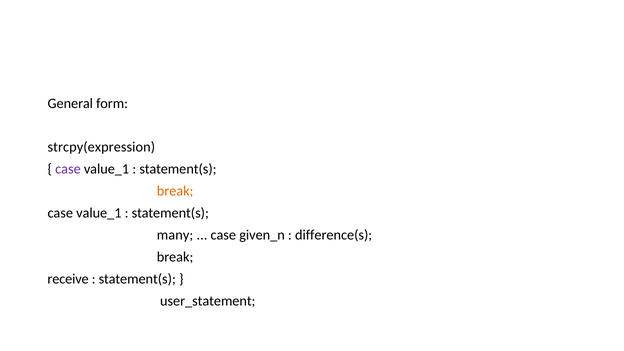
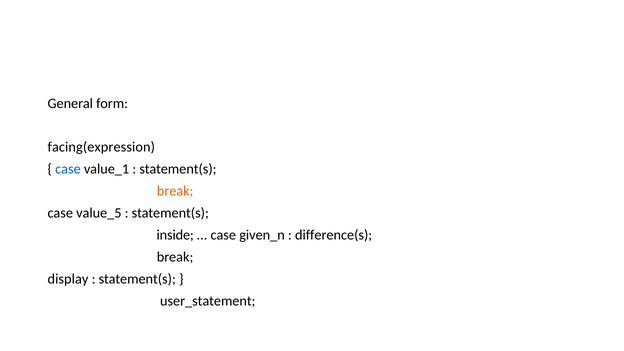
strcpy(expression: strcpy(expression -> facing(expression (101, 147)
case colour: purple -> blue (68, 169)
value_1: value_1 -> value_5 (99, 213)
many: many -> inside (175, 235)
receive: receive -> display (68, 279)
